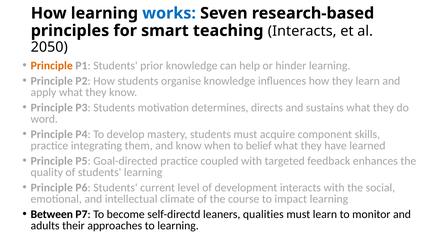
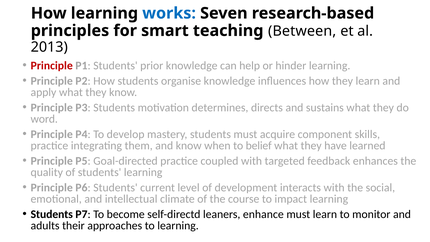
teaching Interacts: Interacts -> Between (302, 31)
2050: 2050 -> 2013 (49, 47)
Principle colour: orange -> red (52, 66)
Between: Between -> Students (52, 214)
qualities: qualities -> enhance (263, 214)
